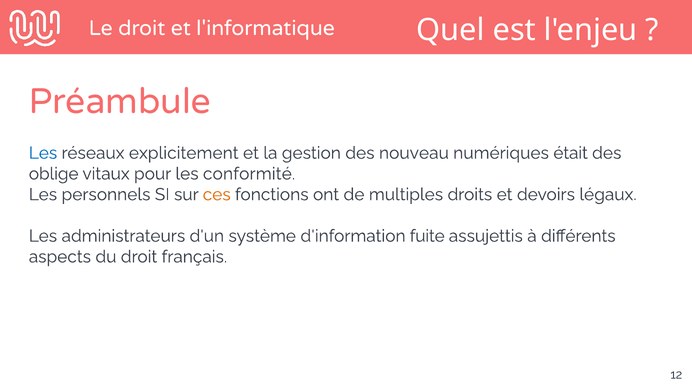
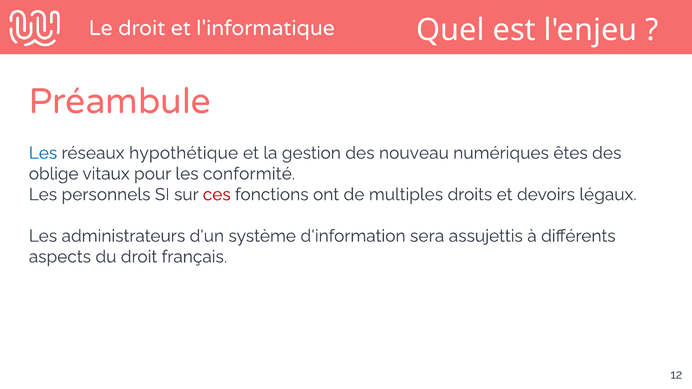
explicitement: explicitement -> hypothétique (184, 153)
était: était -> êtes (571, 153)
ces colour: orange -> red (217, 195)
fuite: fuite -> sera (427, 236)
